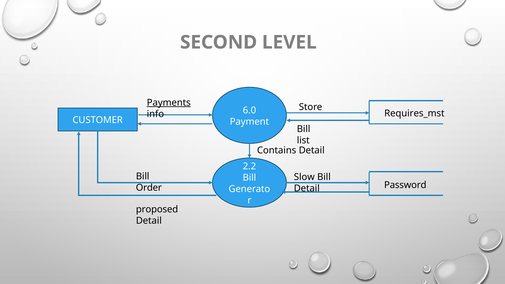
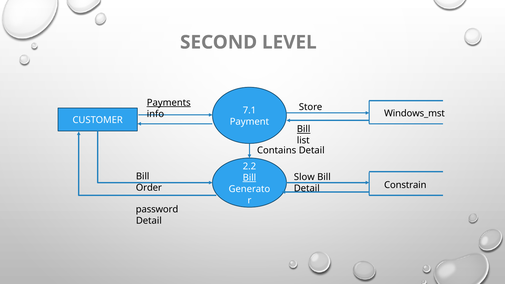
6.0: 6.0 -> 7.1 (249, 110)
Requires_mst: Requires_mst -> Windows_mst (414, 113)
Bill underline: none -> present (304, 129)
Bill underline: none -> present (249, 178)
Password: Password -> Constrain (405, 185)
proposed: proposed -> password (157, 209)
